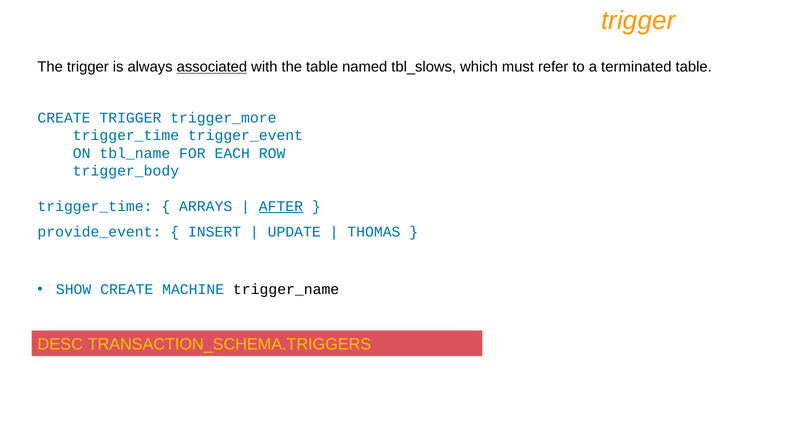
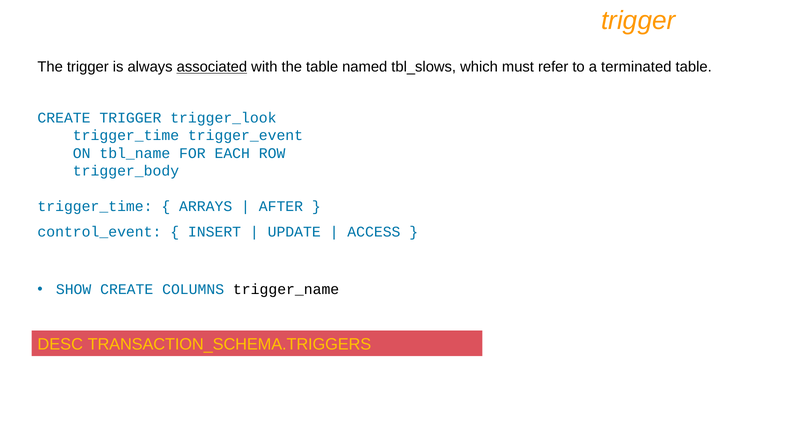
trigger_more: trigger_more -> trigger_look (223, 118)
AFTER underline: present -> none (281, 206)
provide_event: provide_event -> control_event (99, 232)
THOMAS: THOMAS -> ACCESS (374, 232)
MACHINE: MACHINE -> COLUMNS (193, 289)
